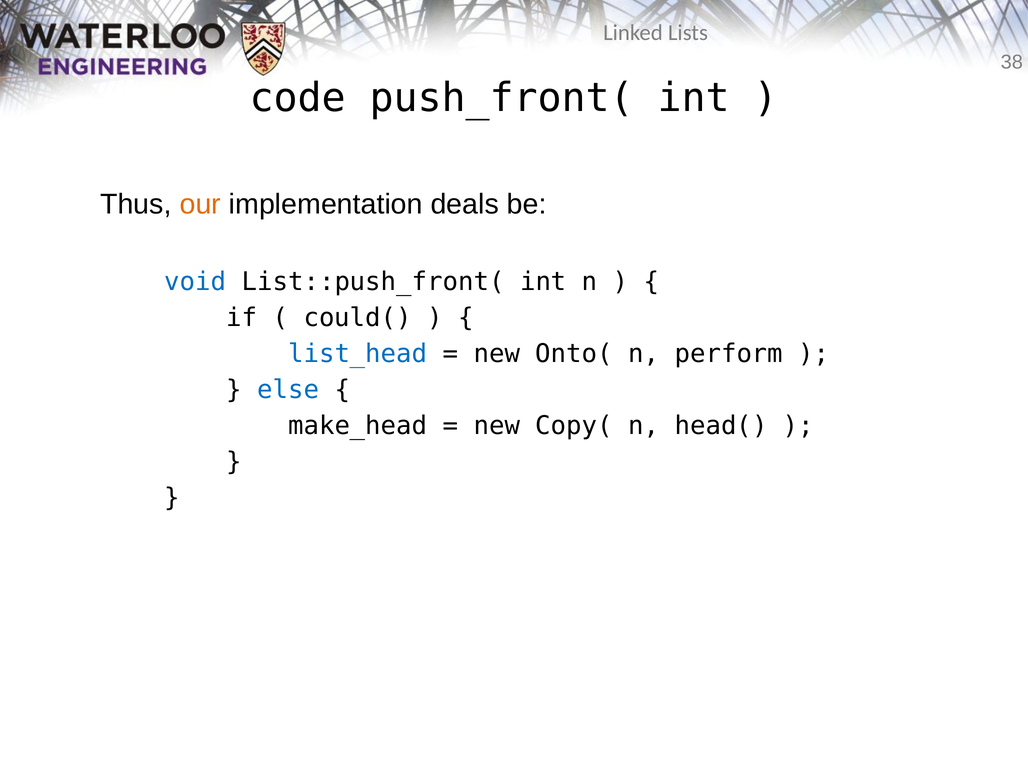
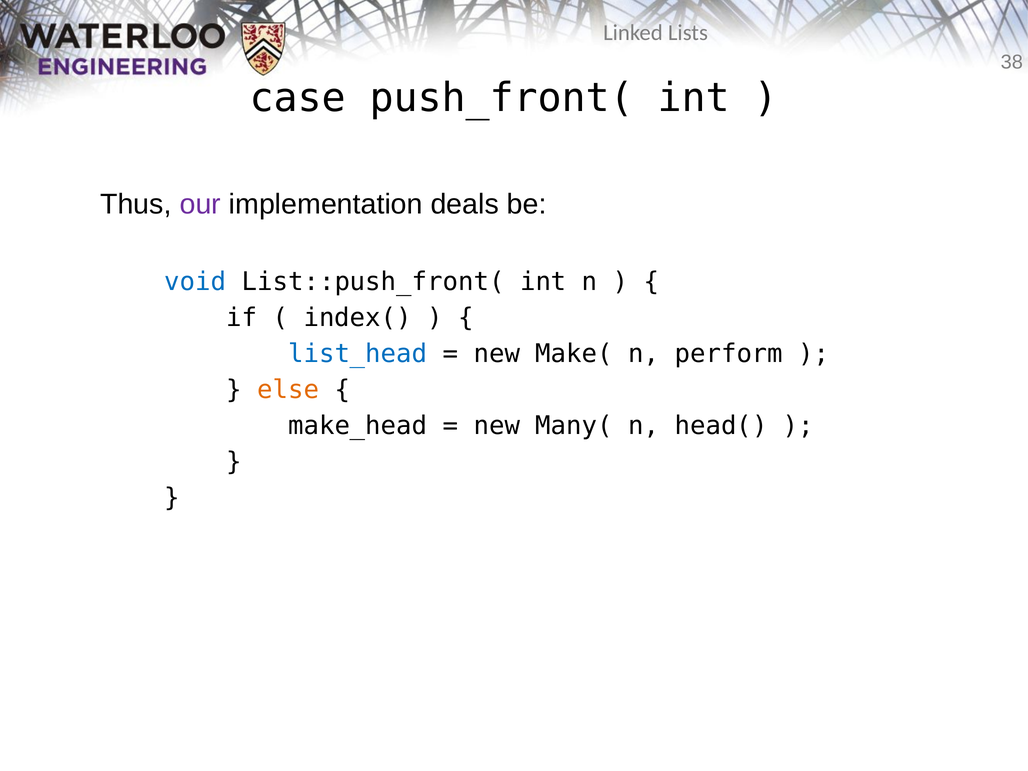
code: code -> case (298, 98)
our colour: orange -> purple (200, 204)
could(: could( -> index( (358, 318)
Onto(: Onto( -> Make( (574, 354)
else colour: blue -> orange (288, 390)
Copy(: Copy( -> Many( (574, 426)
